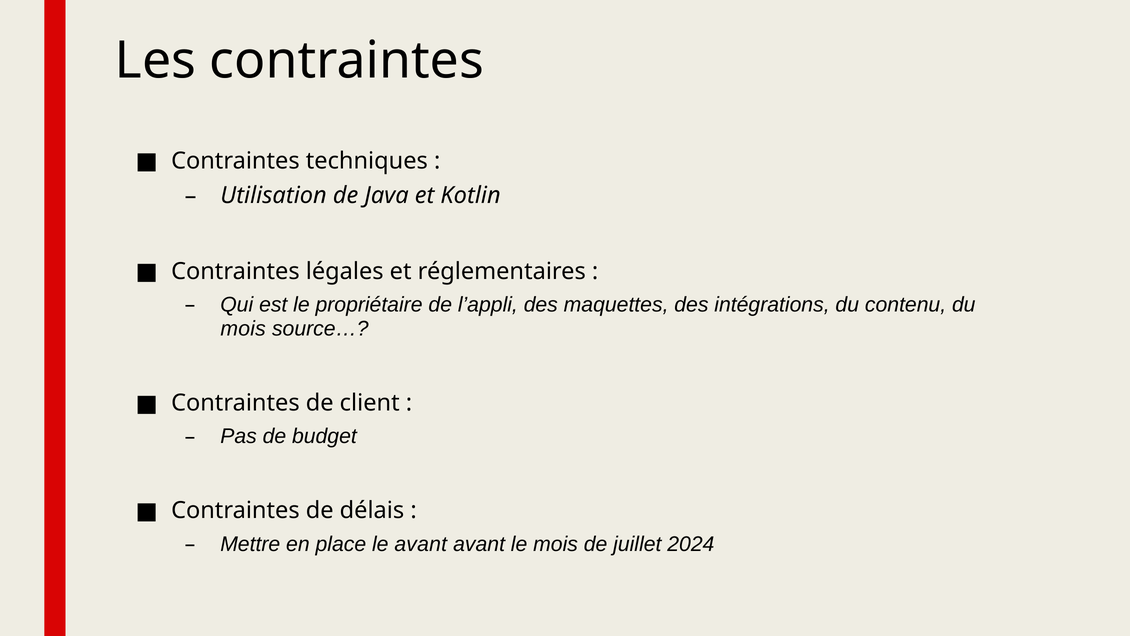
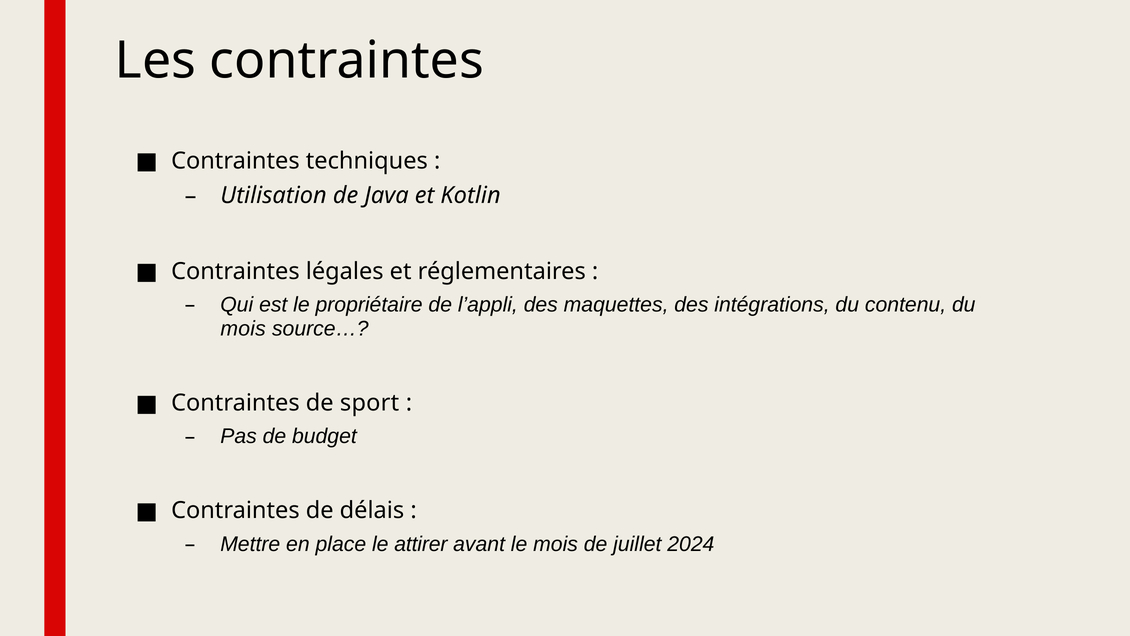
client: client -> sport (370, 403)
le avant: avant -> attirer (421, 544)
